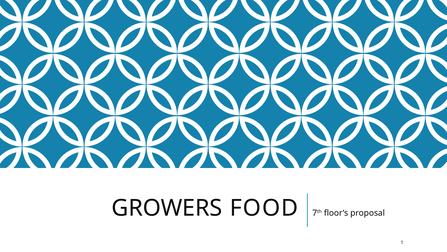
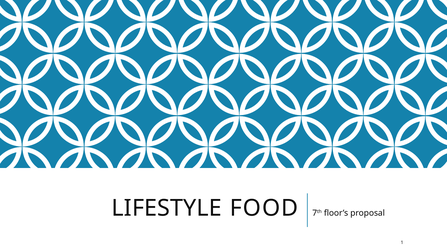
GROWERS: GROWERS -> LIFESTYLE (167, 208)
